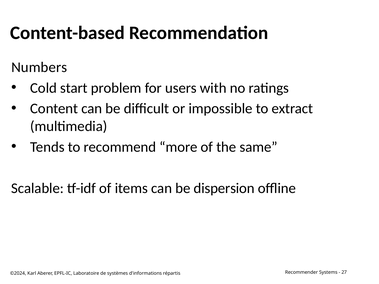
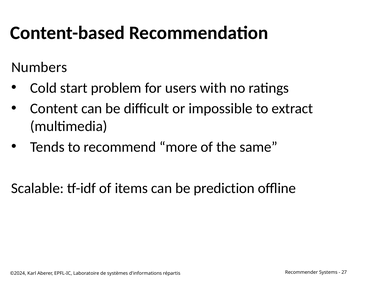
dispersion: dispersion -> prediction (224, 188)
